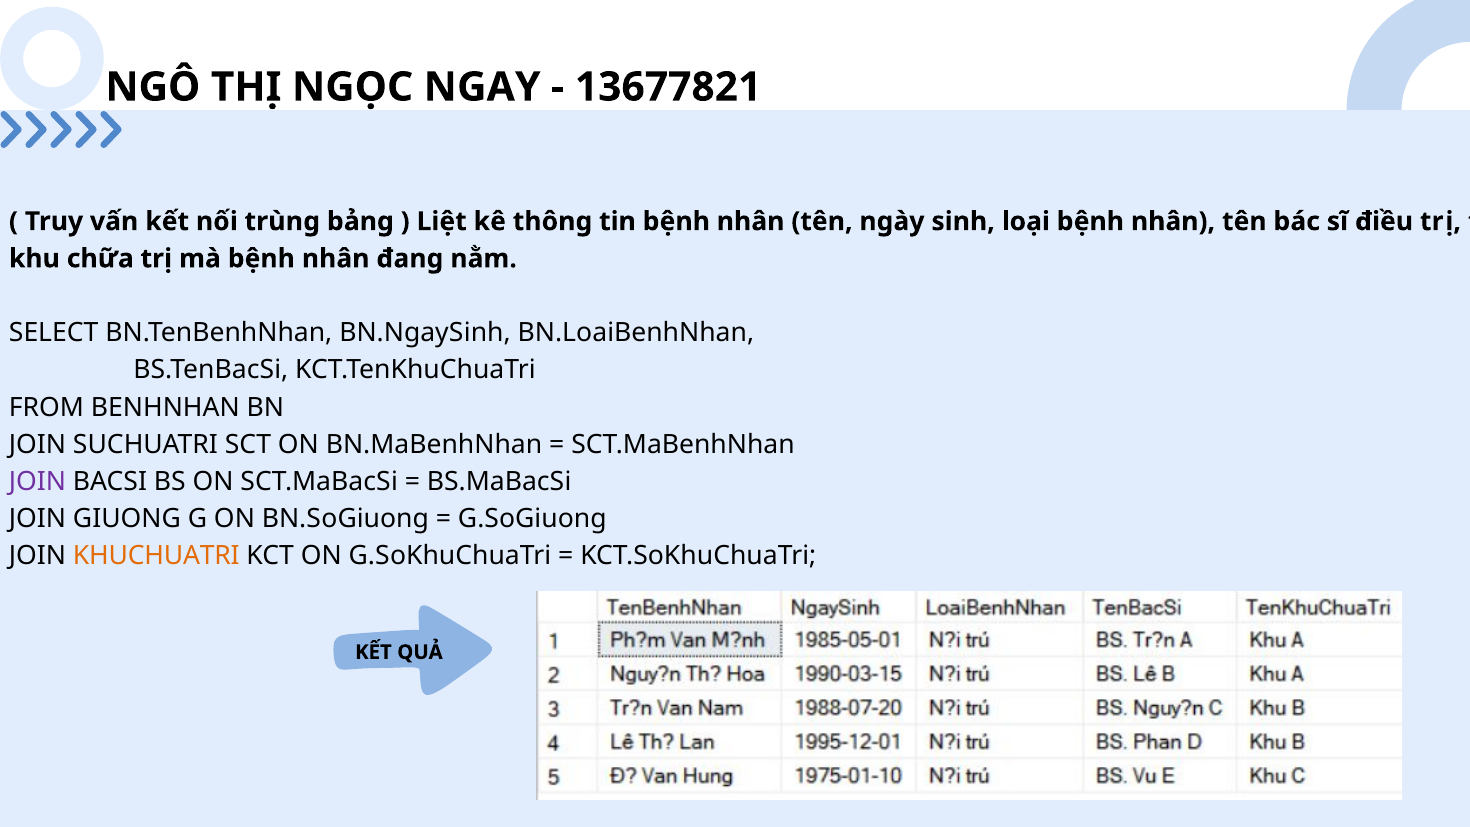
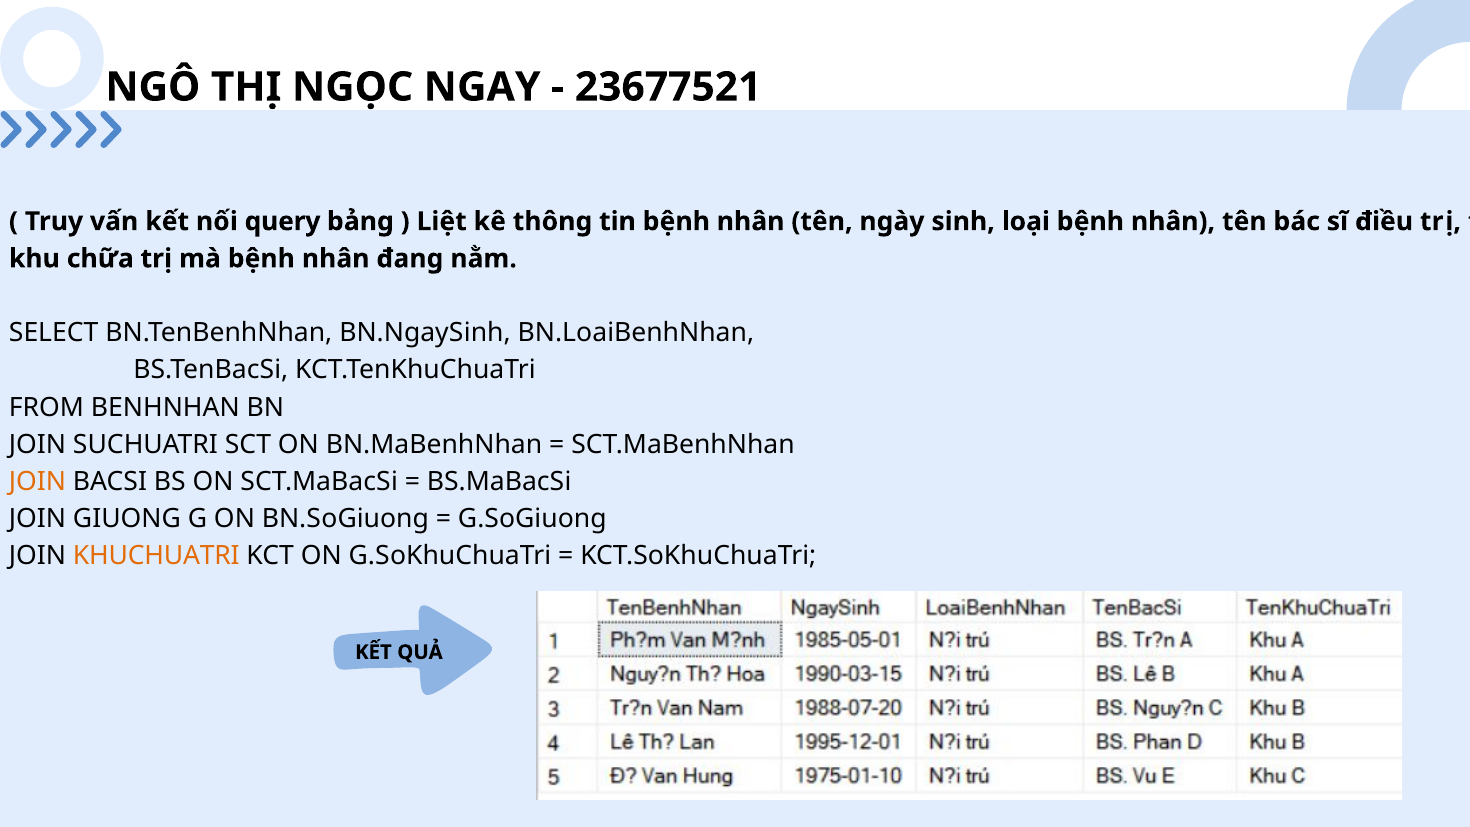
13677821: 13677821 -> 23677521 (668, 87)
trùng: trùng -> query (283, 221)
JOIN colour: purple -> orange (38, 481)
